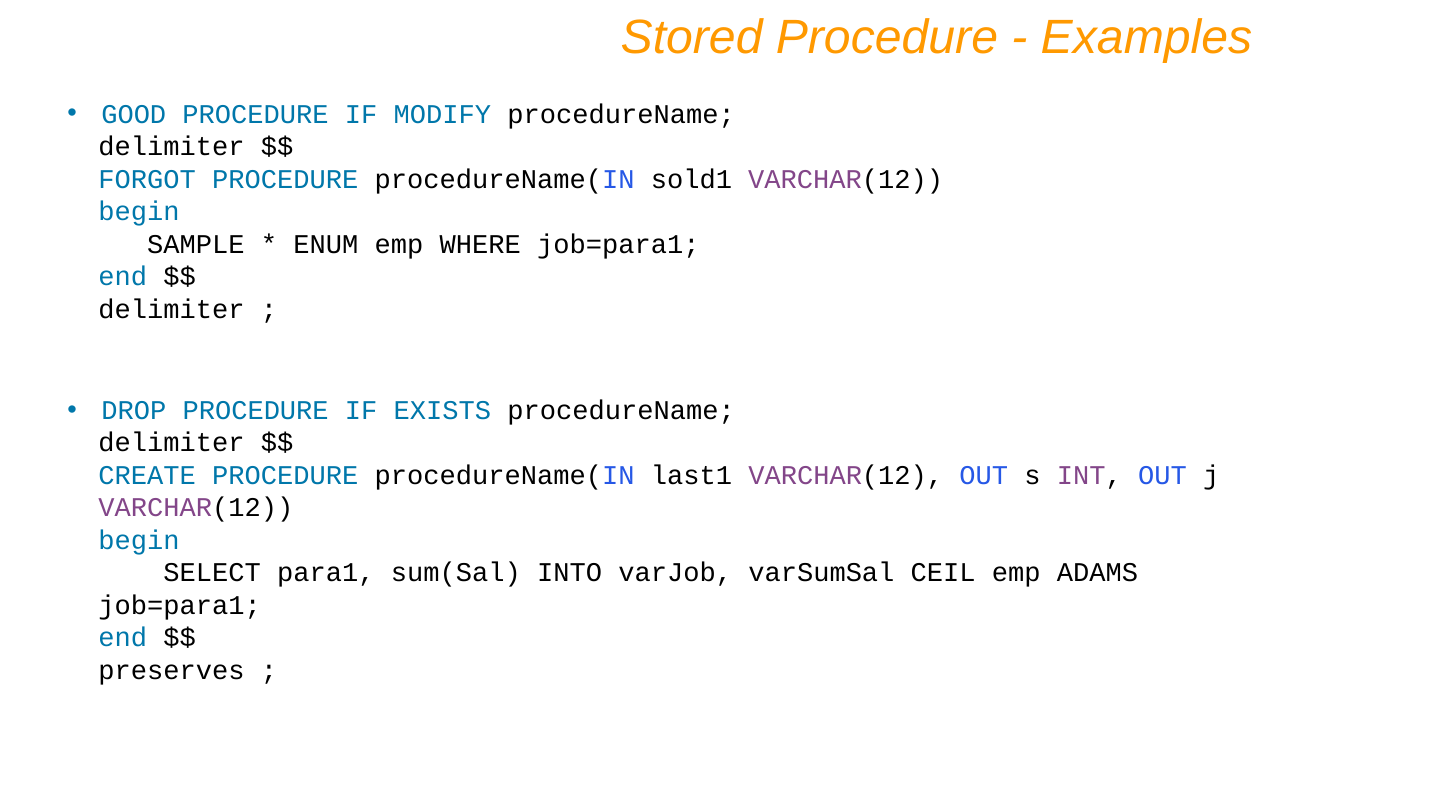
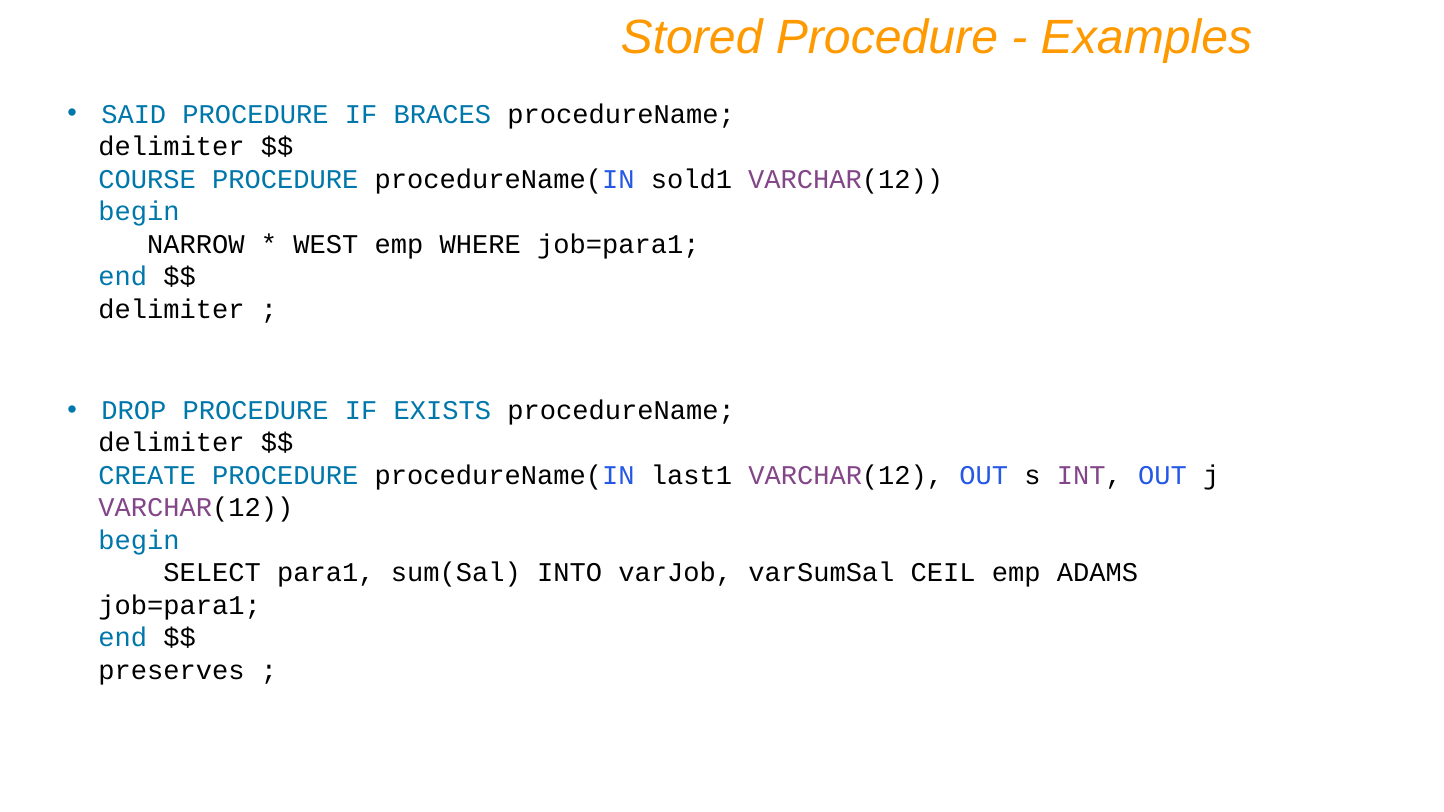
GOOD: GOOD -> SAID (134, 114)
MODIFY: MODIFY -> BRACES (442, 114)
FORGOT: FORGOT -> COURSE (147, 179)
SAMPLE: SAMPLE -> NARROW (196, 244)
ENUM: ENUM -> WEST (326, 244)
